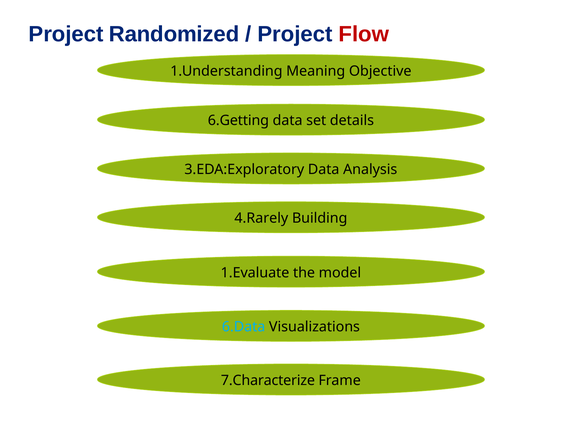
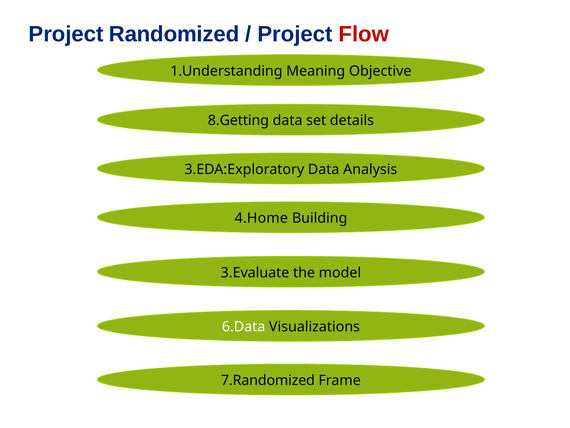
6.Getting: 6.Getting -> 8.Getting (238, 120)
4.Rarely: 4.Rarely -> 4.Home (261, 218)
1.Evaluate: 1.Evaluate -> 3.Evaluate (255, 272)
6.Data colour: light blue -> white (244, 326)
7.Characterize: 7.Characterize -> 7.Randomized (268, 380)
